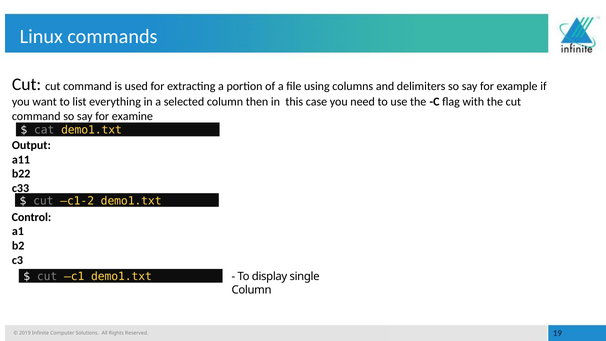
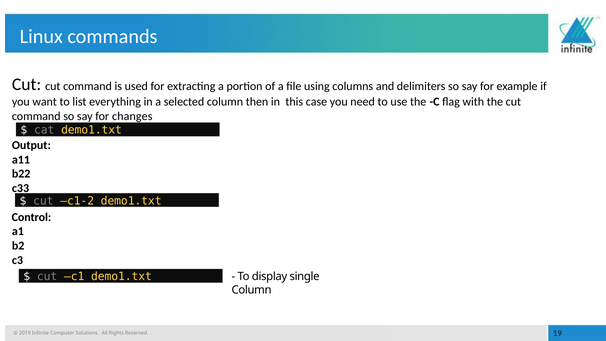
examine: examine -> changes (132, 116)
